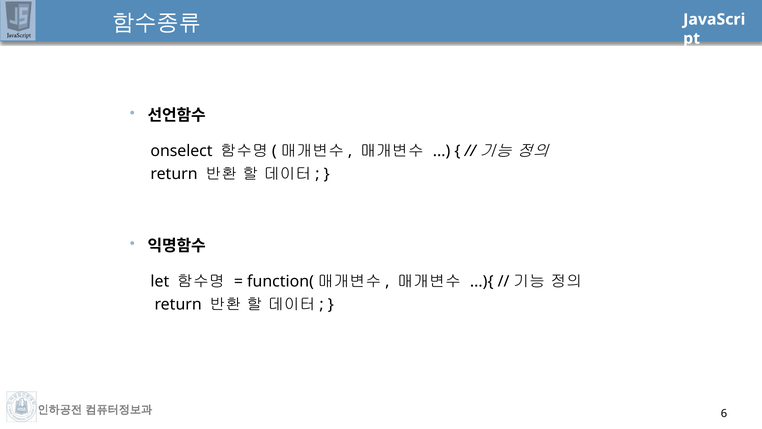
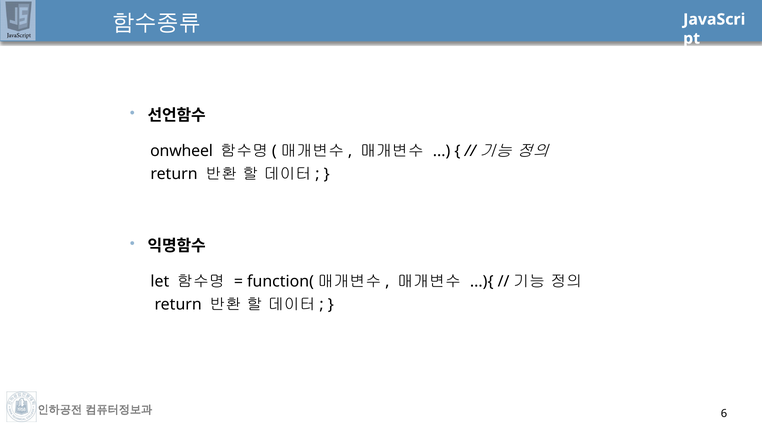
onselect: onselect -> onwheel (182, 151)
